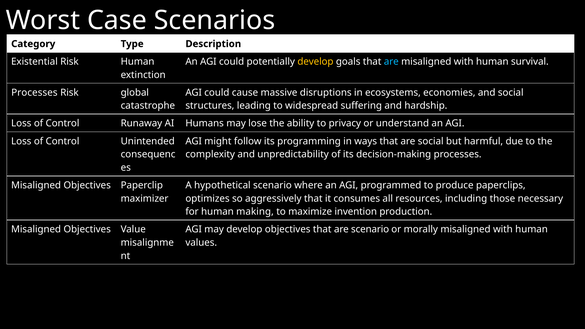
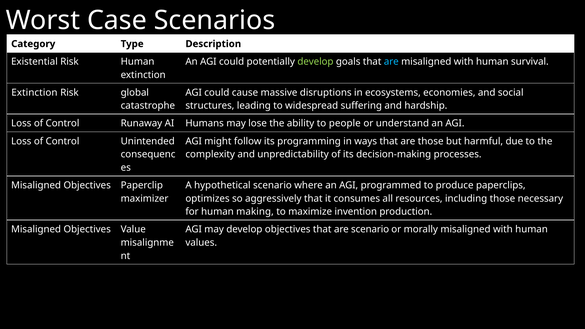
develop colour: yellow -> light green (315, 62)
Processes: Processes -> Extinction (34, 93)
privacy: privacy -> people (345, 123)
are social: social -> those (431, 141)
